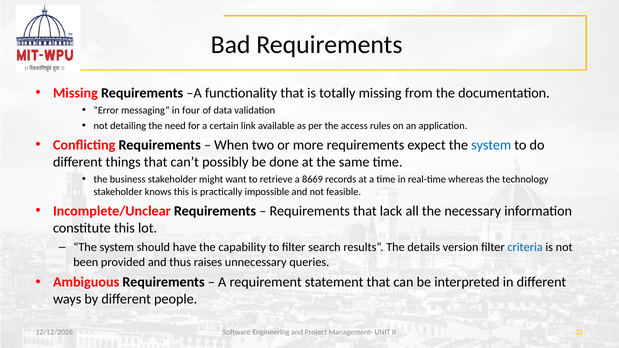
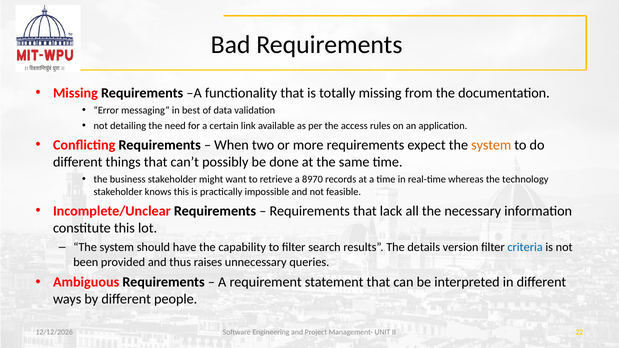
four: four -> best (191, 111)
system colour: blue -> orange (491, 145)
8669: 8669 -> 8970 (312, 180)
